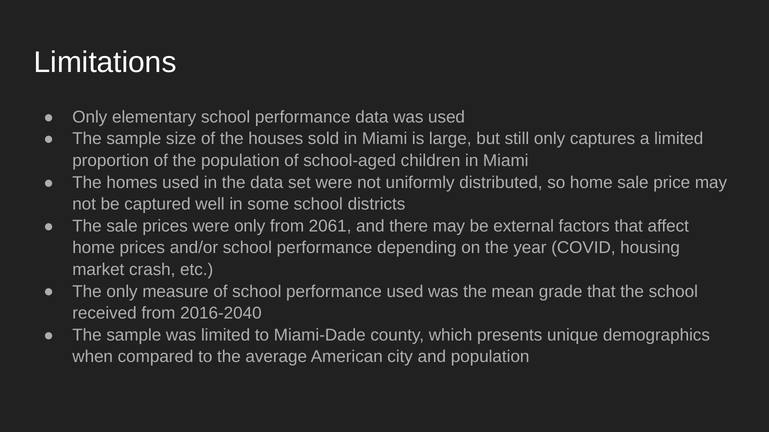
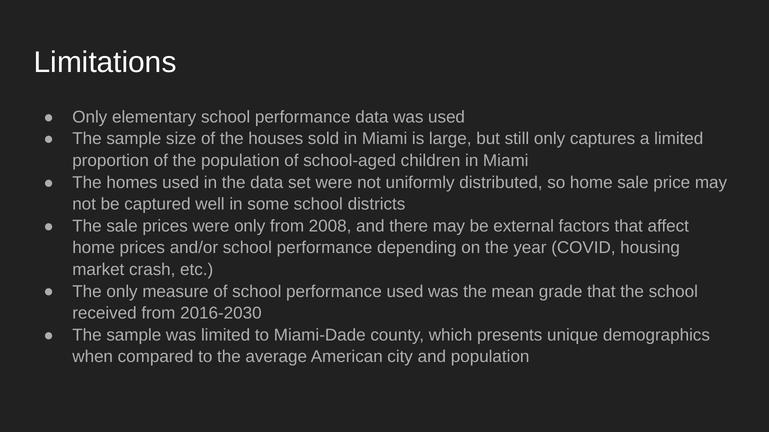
2061: 2061 -> 2008 (330, 226)
2016-2040: 2016-2040 -> 2016-2030 (221, 314)
